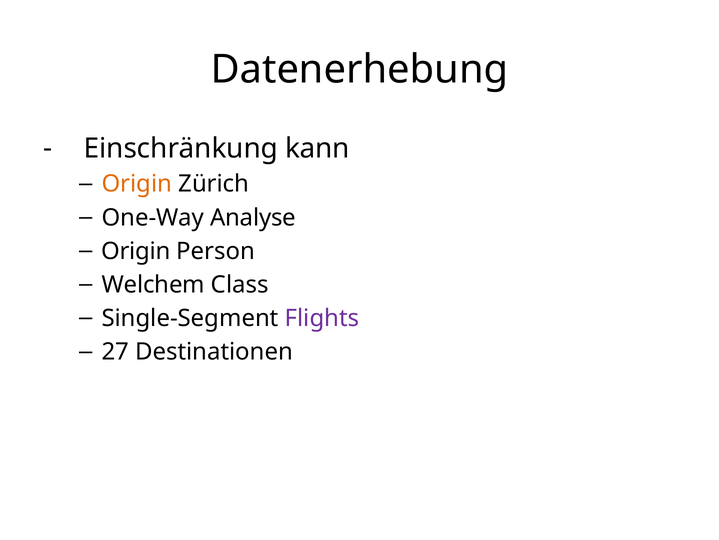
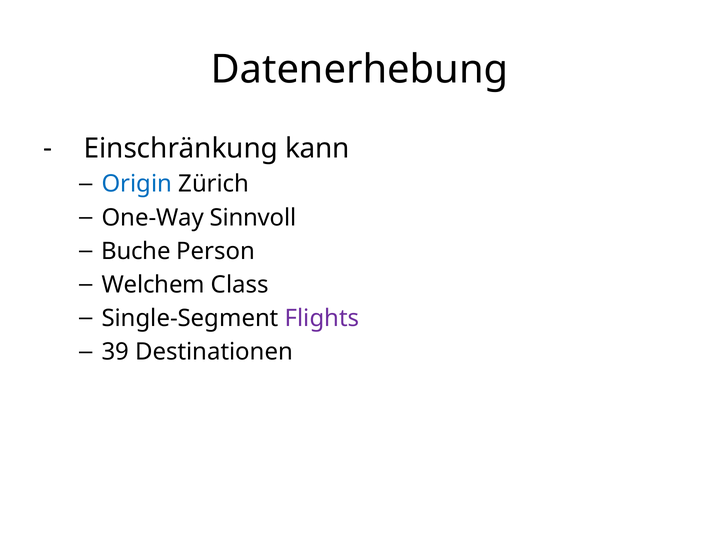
Origin colour: orange -> blue (137, 184)
Analyse: Analyse -> Sinnvoll (253, 217)
Origin: Origin -> Buche (136, 251)
27: 27 -> 39 (115, 351)
